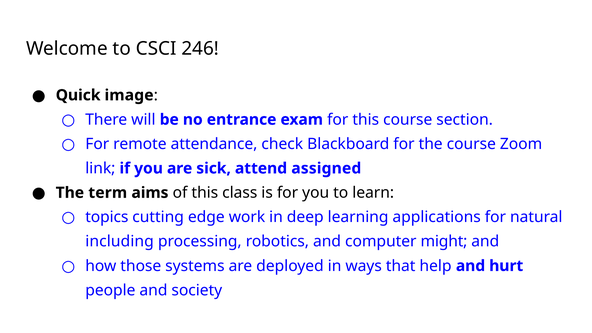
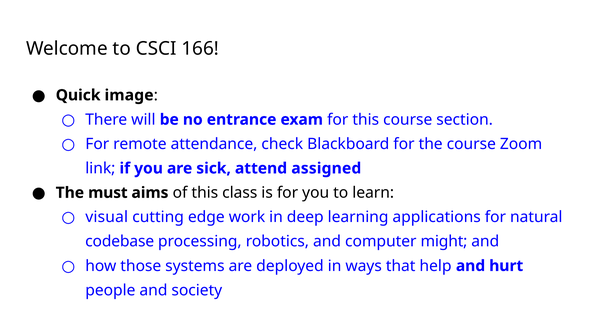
246: 246 -> 166 (200, 49)
term: term -> must (108, 193)
topics: topics -> visual (107, 217)
including: including -> codebase (120, 241)
